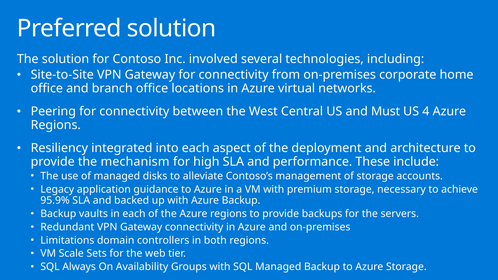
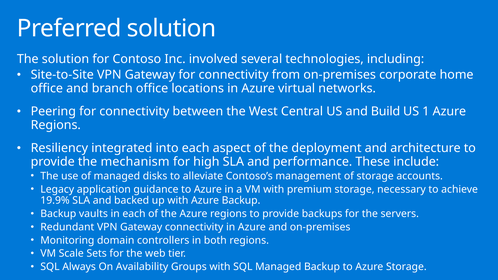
Must: Must -> Build (386, 112)
4: 4 -> 1 (426, 112)
95.9%: 95.9% -> 19.9% (55, 201)
Limitations: Limitations -> Monitoring (67, 240)
